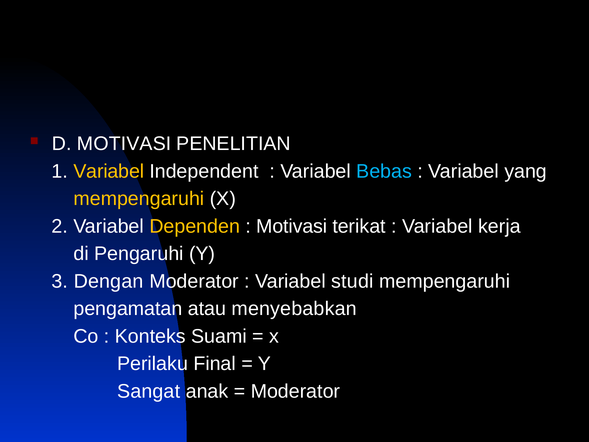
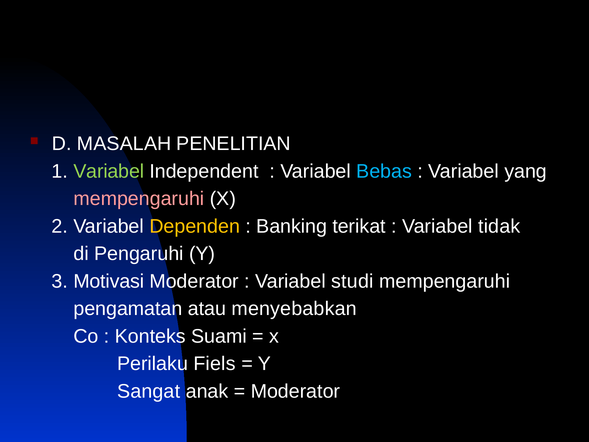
D MOTIVASI: MOTIVASI -> MASALAH (124, 144)
Variabel colour: yellow -> light green (109, 171)
mempengaruhi colour: yellow -> pink (139, 199)
Motivasi: Motivasi -> Banking (292, 226)
kerja: kerja -> tidak (499, 226)
Dengan: Dengan -> Motivasi (109, 281)
Final: Final -> Fiels (215, 364)
